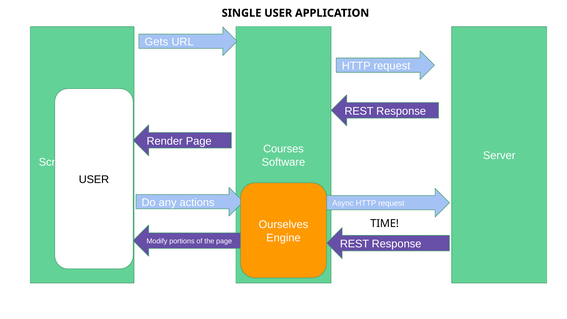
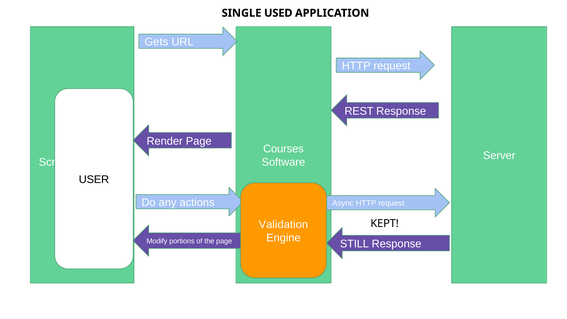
SINGLE USER: USER -> USED (278, 13)
Ourselves: Ourselves -> Validation (283, 224)
TIME: TIME -> KEPT (385, 223)
REST: REST -> STILL (354, 244)
